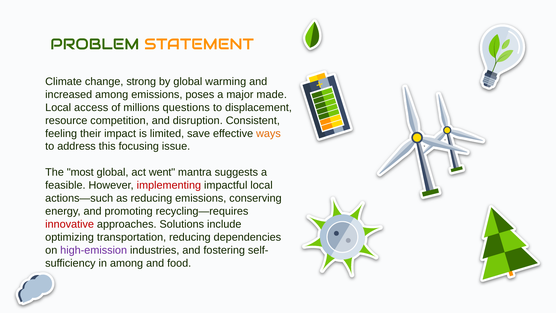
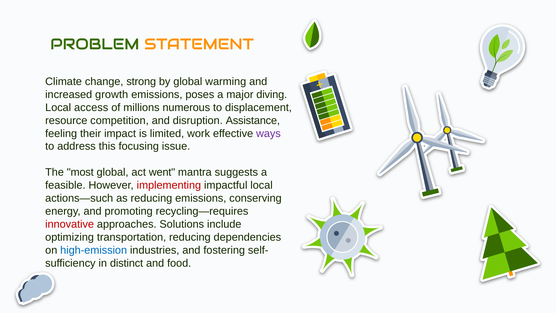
increased among: among -> growth (112, 94)
made: made -> diving (272, 94)
questions: questions -> numerous (186, 107)
Consistent: Consistent -> Assistance (253, 120)
save: save -> work (199, 133)
ways colour: orange -> purple (268, 133)
high-emission colour: purple -> blue (94, 250)
in among: among -> distinct (127, 263)
